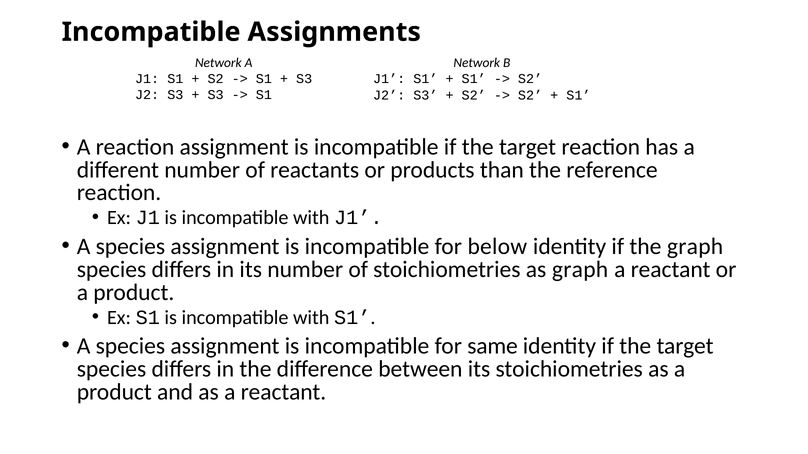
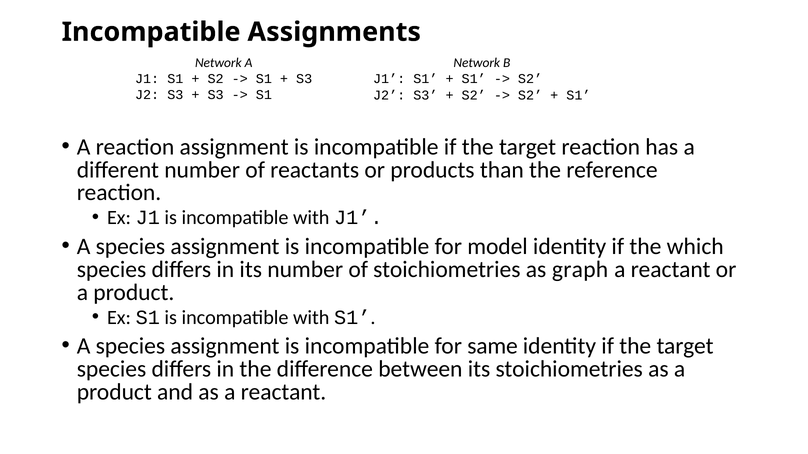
below: below -> model (497, 247)
the graph: graph -> which (695, 247)
